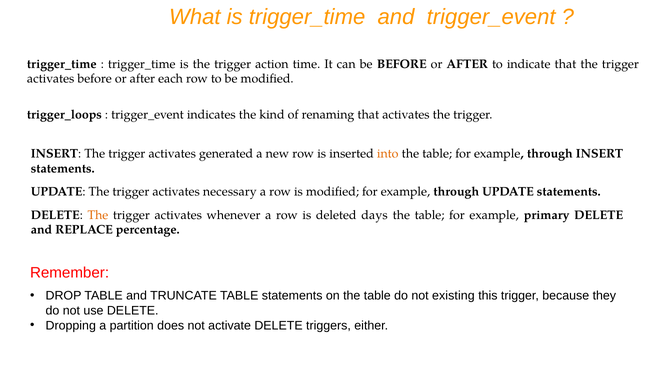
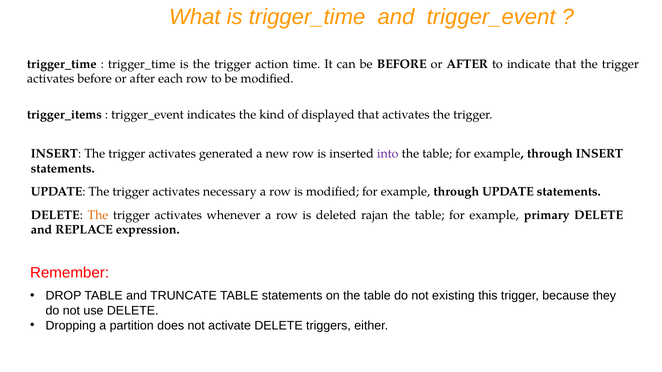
trigger_loops: trigger_loops -> trigger_items (64, 115)
renaming: renaming -> displayed (328, 115)
into colour: orange -> purple (388, 154)
days: days -> rajan (375, 215)
percentage: percentage -> expression (148, 230)
